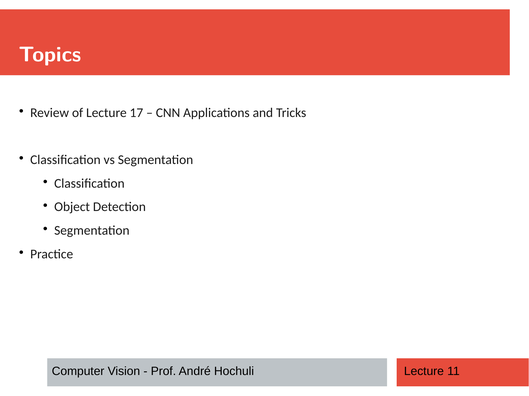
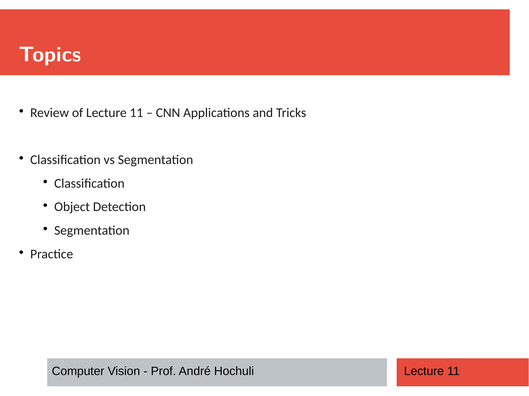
of Lecture 17: 17 -> 11 (136, 113)
